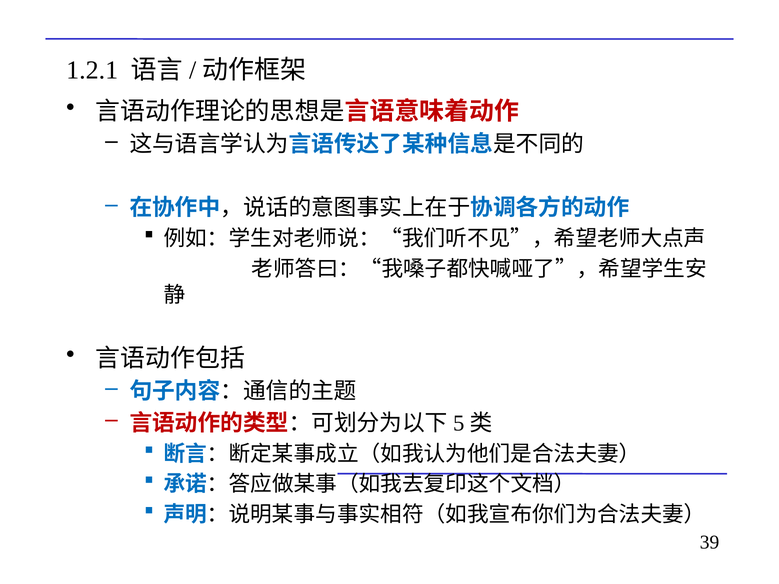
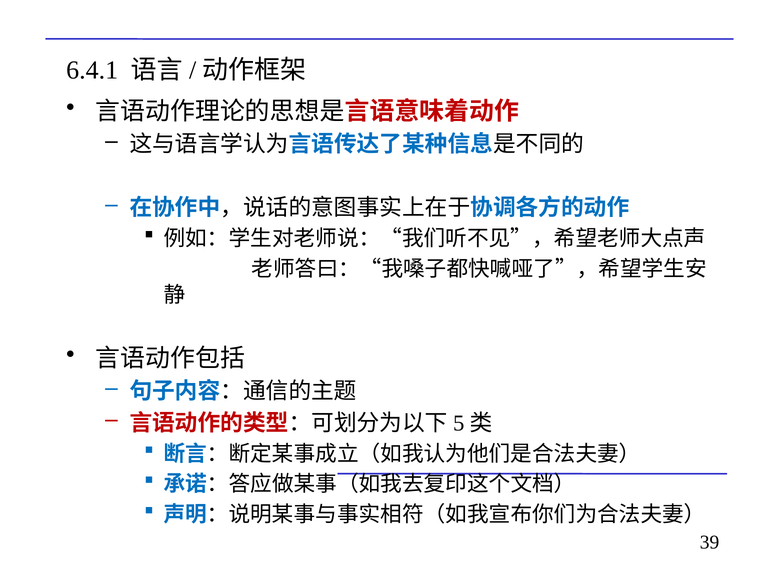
1.2.1: 1.2.1 -> 6.4.1 (92, 70)
